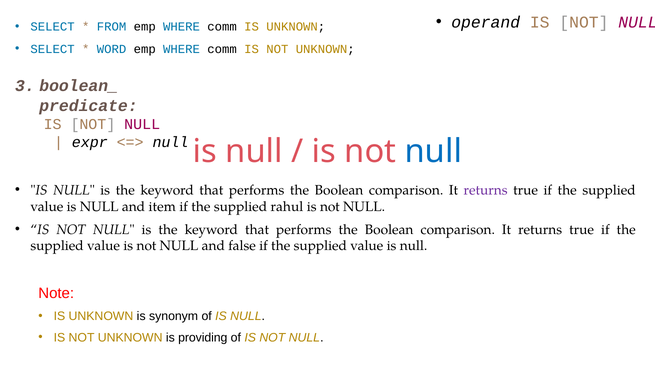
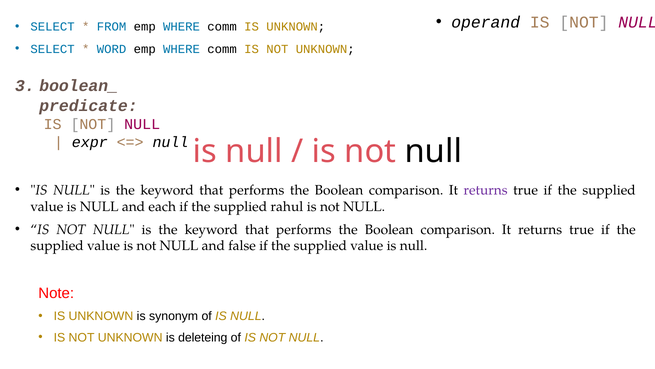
null colour: blue -> black (433, 151)
item: item -> each (162, 206)
providing: providing -> deleteing (203, 337)
